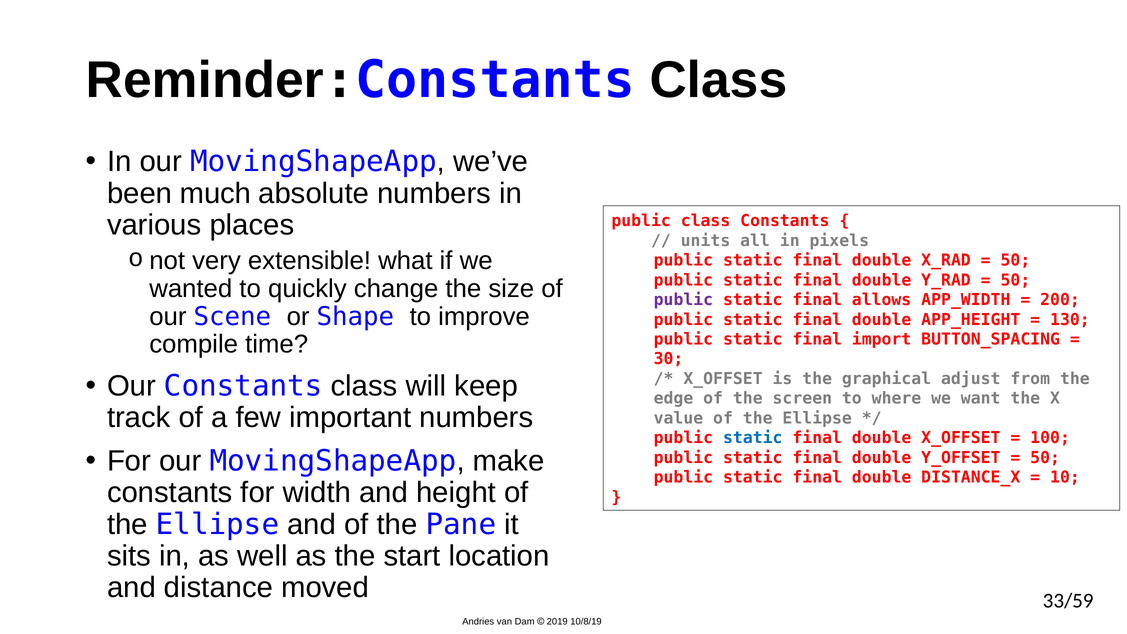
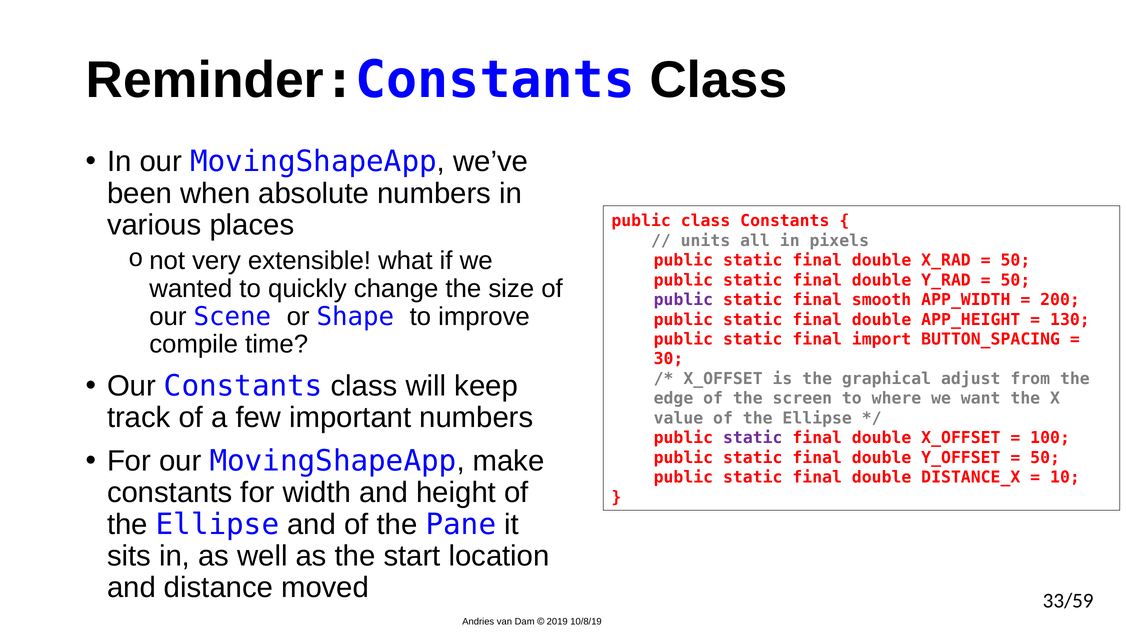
much: much -> when (215, 193)
allows: allows -> smooth (882, 300)
static colour: blue -> purple (753, 438)
